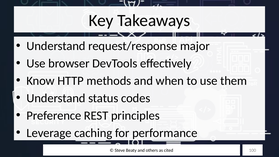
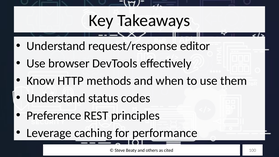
major: major -> editor (195, 46)
